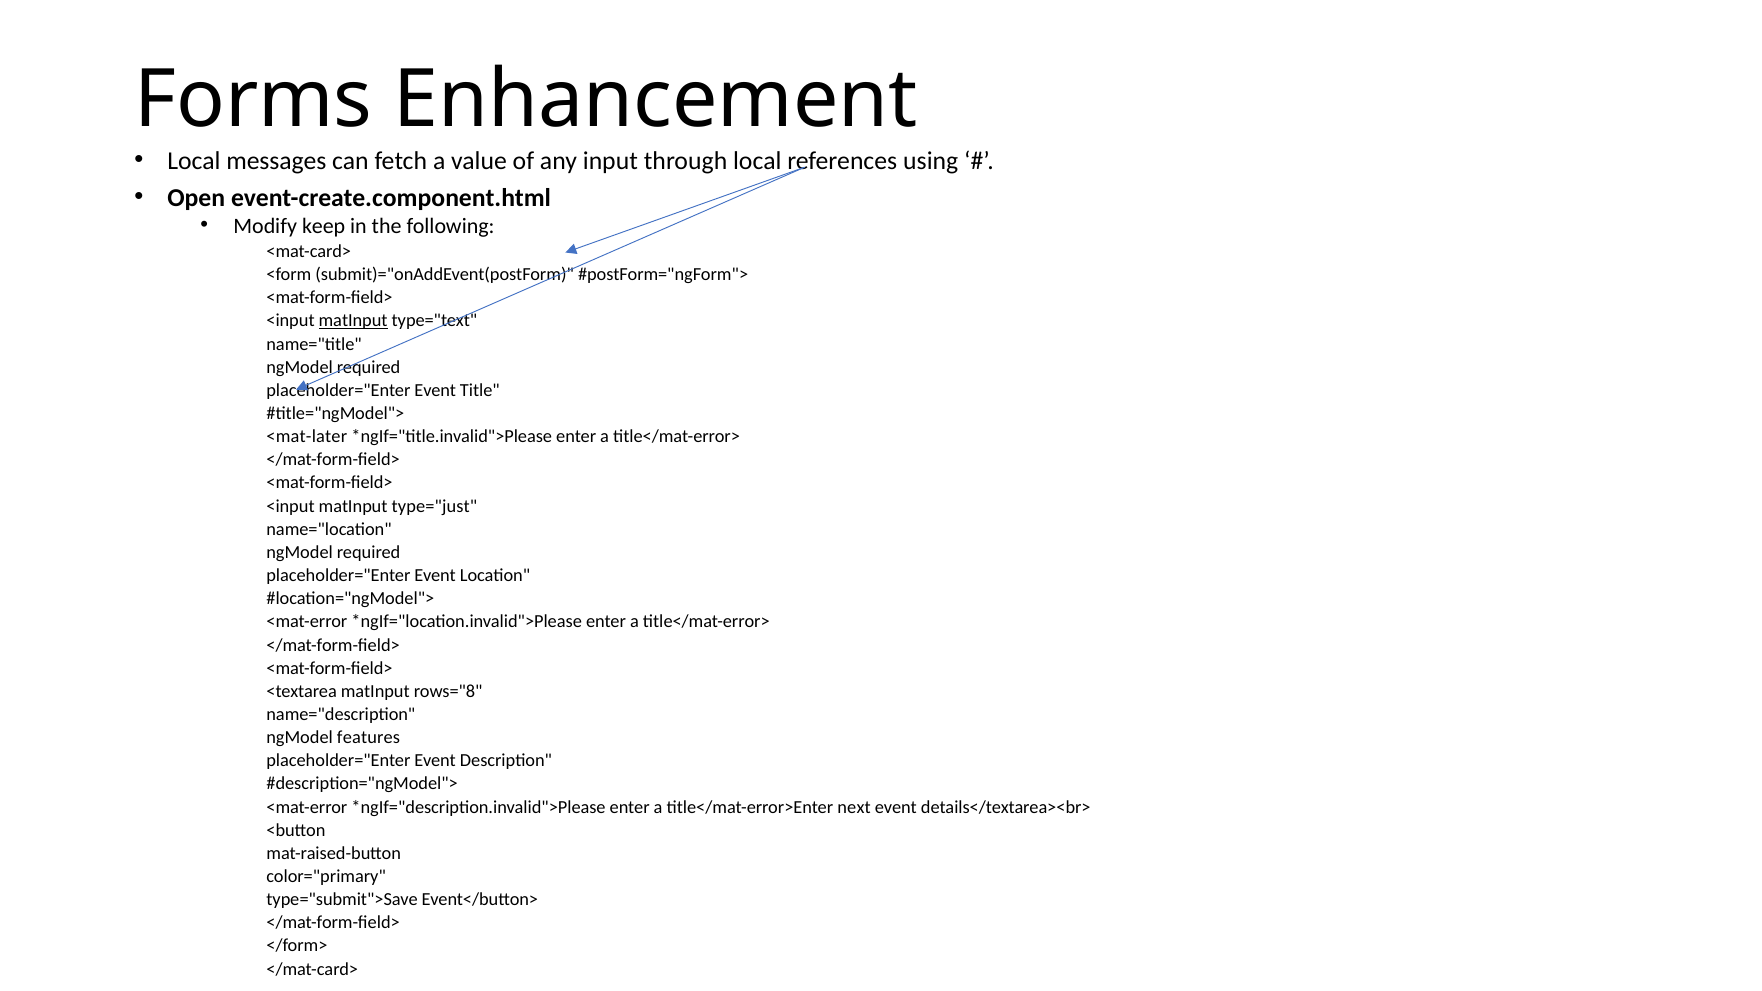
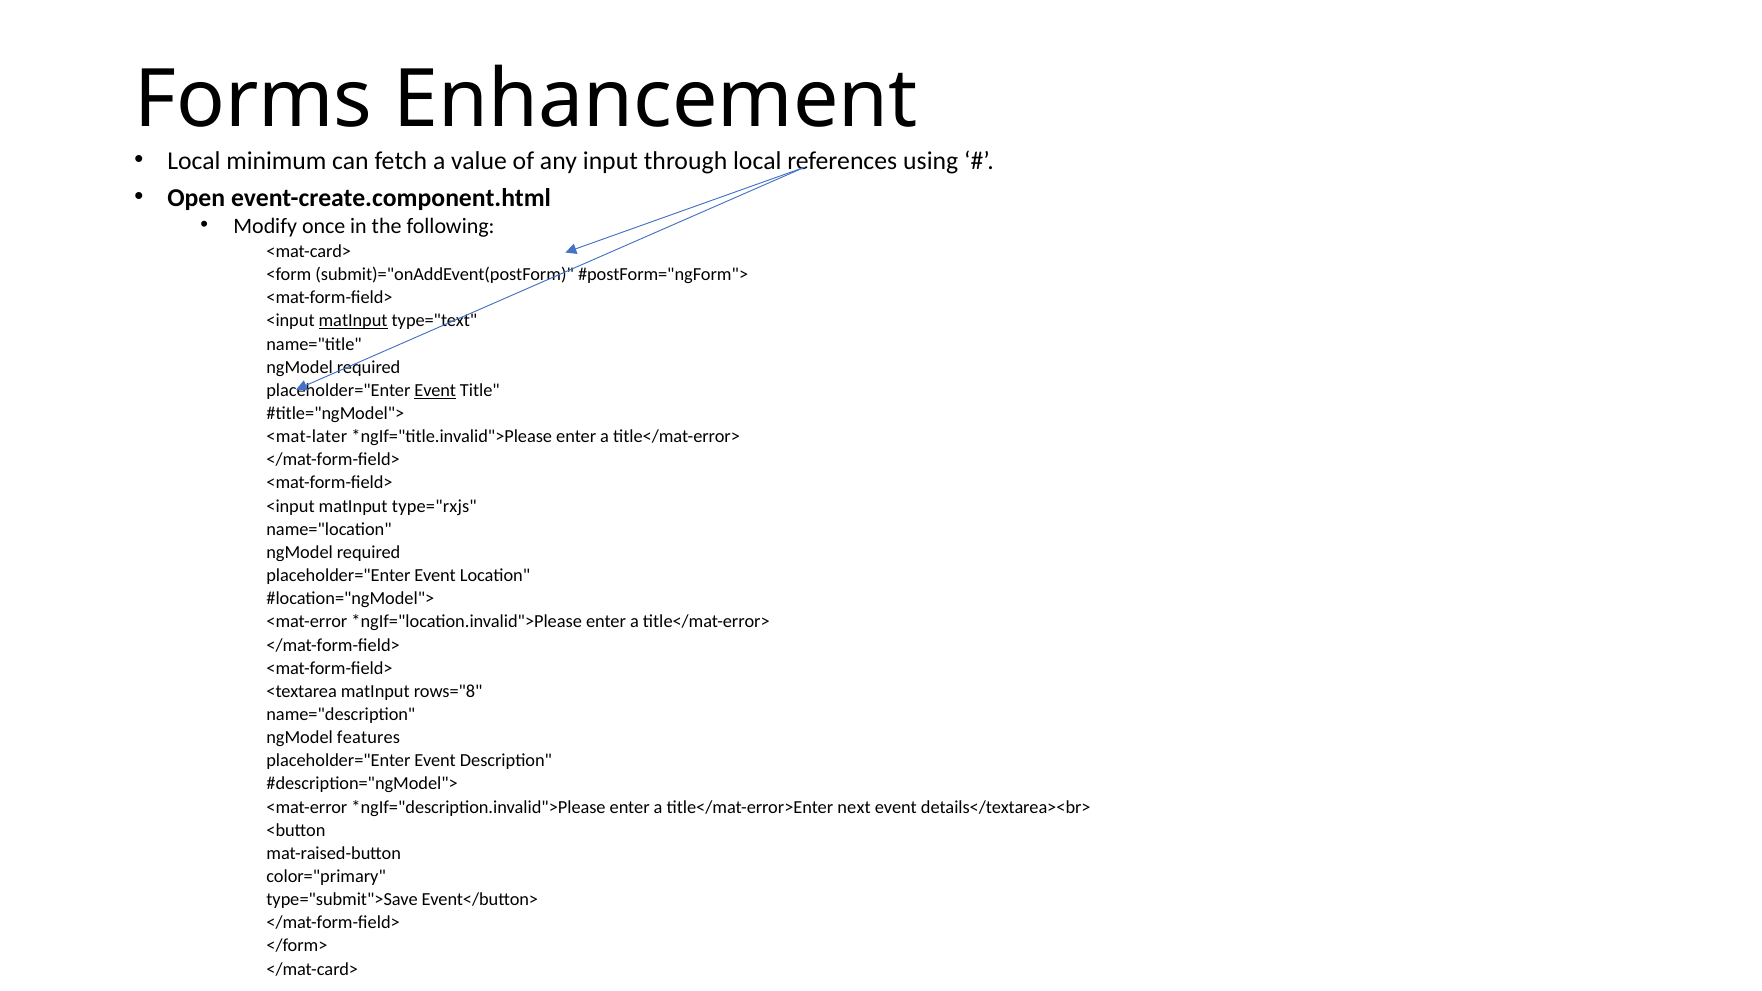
messages: messages -> minimum (276, 161)
keep: keep -> once (324, 226)
Event underline: none -> present (435, 390)
type="just: type="just -> type="rxjs (434, 506)
